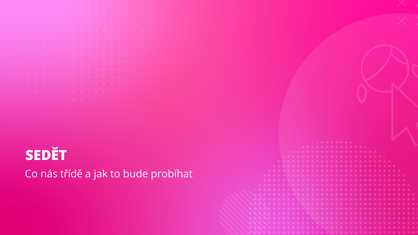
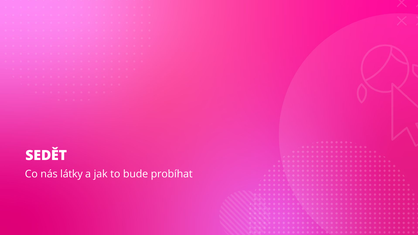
třídě: třídě -> látky (71, 174)
